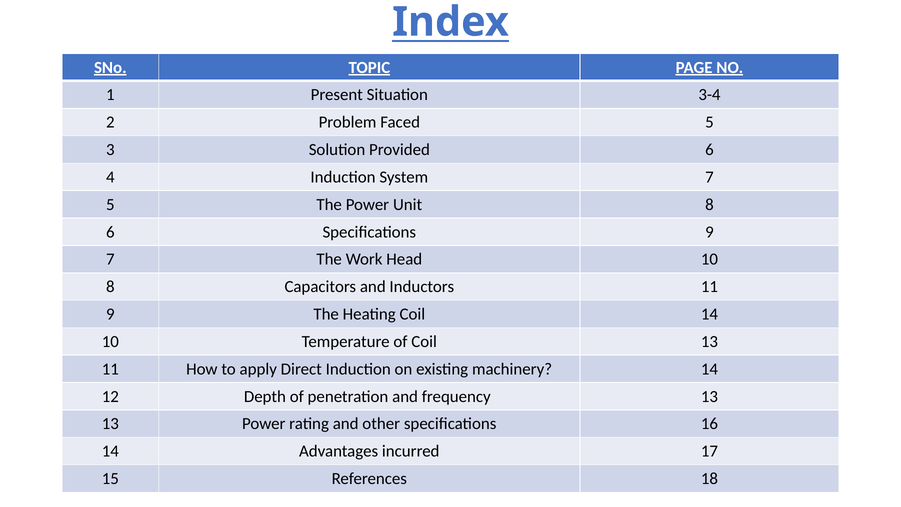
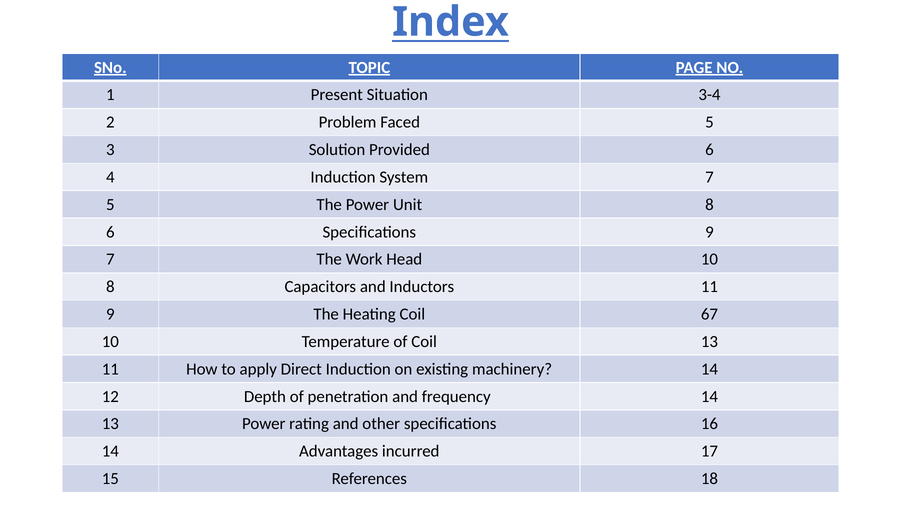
Coil 14: 14 -> 67 (709, 314)
frequency 13: 13 -> 14 (709, 396)
